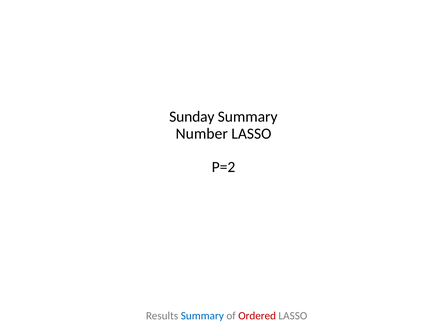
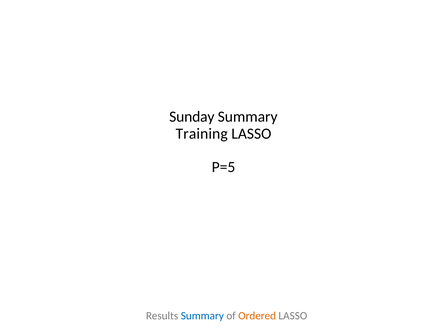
Number: Number -> Training (202, 134)
P=2: P=2 -> P=5 (224, 167)
Ordered colour: red -> orange (257, 316)
